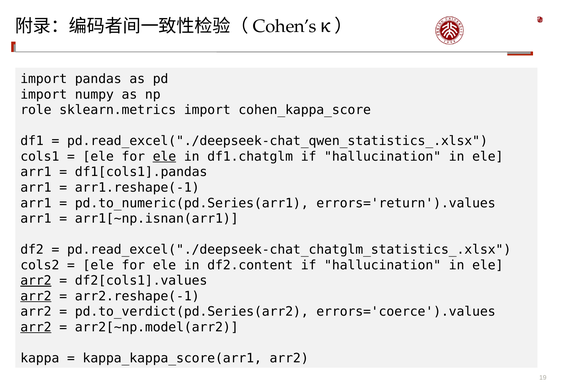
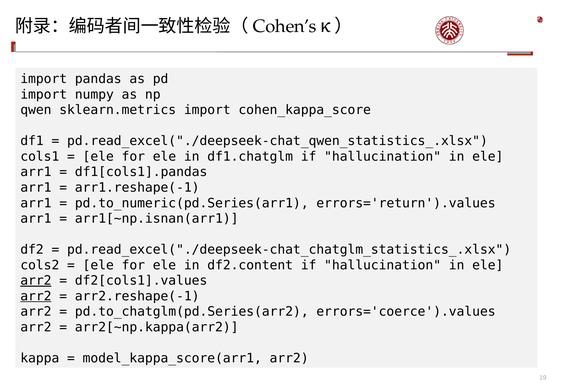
role: role -> qwen (36, 110)
ele underline: present -> none (164, 157)
pd.to_verdict(pd.Series(arr2: pd.to_verdict(pd.Series(arr2 -> pd.to_chatglm(pd.Series(arr2 (192, 312)
arr2 underline: present -> none (36, 328)
arr2[~np.model(arr2: arr2[~np.model(arr2 -> arr2[~np.kappa(arr2 (157, 328)
kappa_kappa_score(arr1: kappa_kappa_score(arr1 -> model_kappa_score(arr1 (172, 359)
